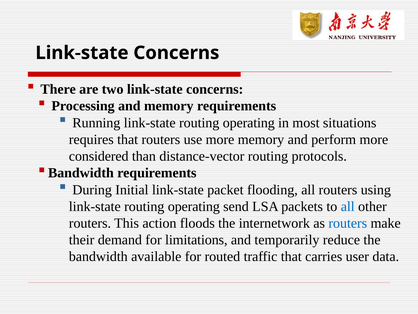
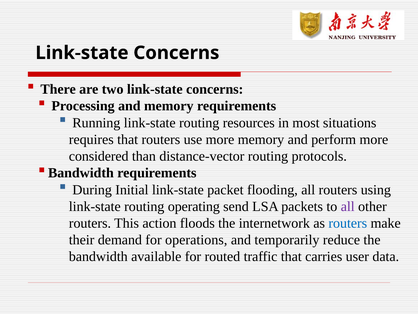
Running link-state routing operating: operating -> resources (249, 123)
all colour: blue -> purple (348, 206)
limitations: limitations -> operations (196, 240)
